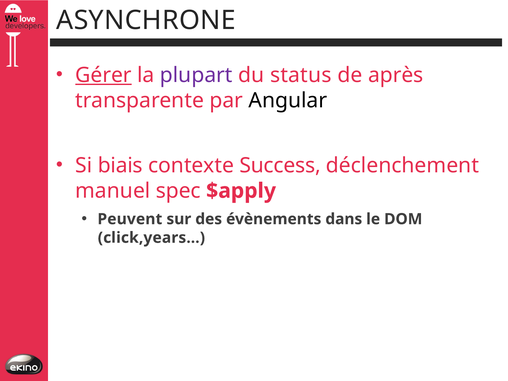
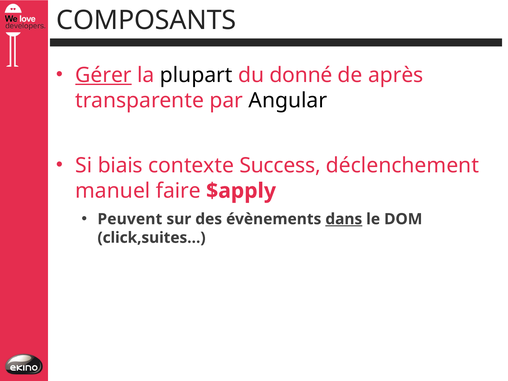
ASYNCHRONE: ASYNCHRONE -> COMPOSANTS (146, 20)
plupart colour: purple -> black (196, 75)
status: status -> donné (301, 75)
spec: spec -> faire (178, 191)
dans underline: none -> present (344, 219)
click,years…: click,years… -> click,suites… (152, 238)
